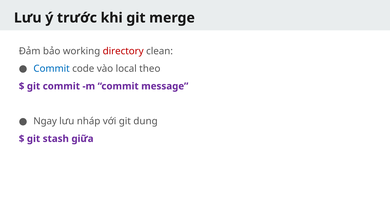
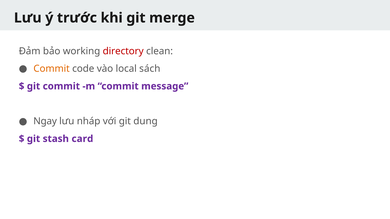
Commit colour: blue -> orange (52, 69)
theo: theo -> sách (150, 69)
giữa: giữa -> card (82, 139)
